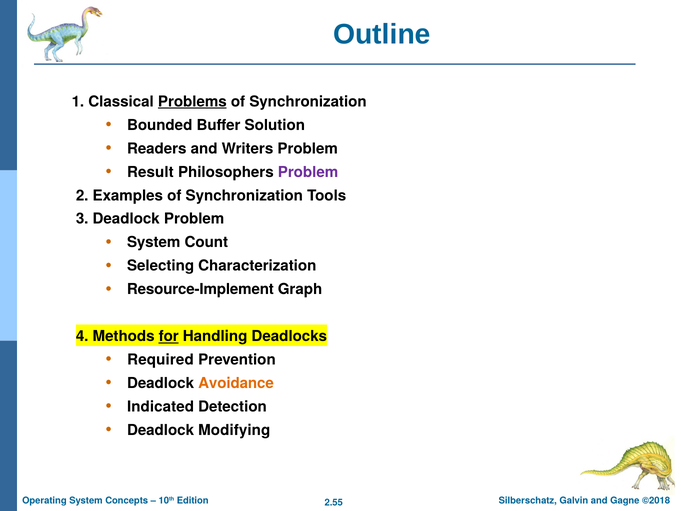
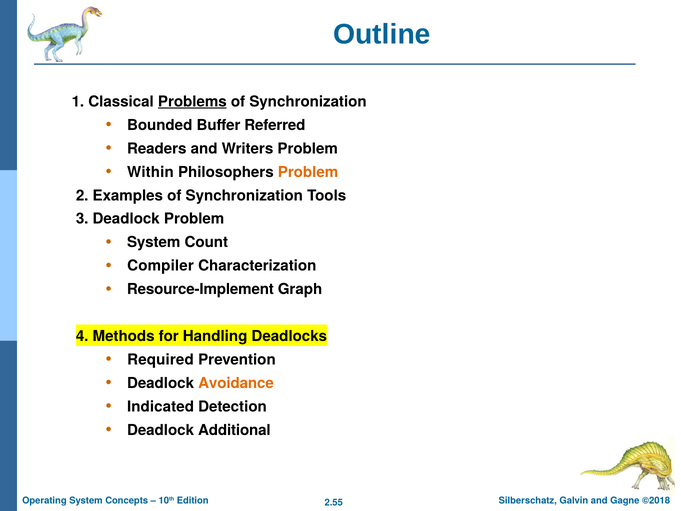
Solution: Solution -> Referred (275, 125)
Result: Result -> Within (150, 172)
Problem colour: purple -> orange (308, 172)
Selecting: Selecting -> Compiler (160, 266)
for underline: present -> none (169, 336)
Modifying: Modifying -> Additional (234, 430)
